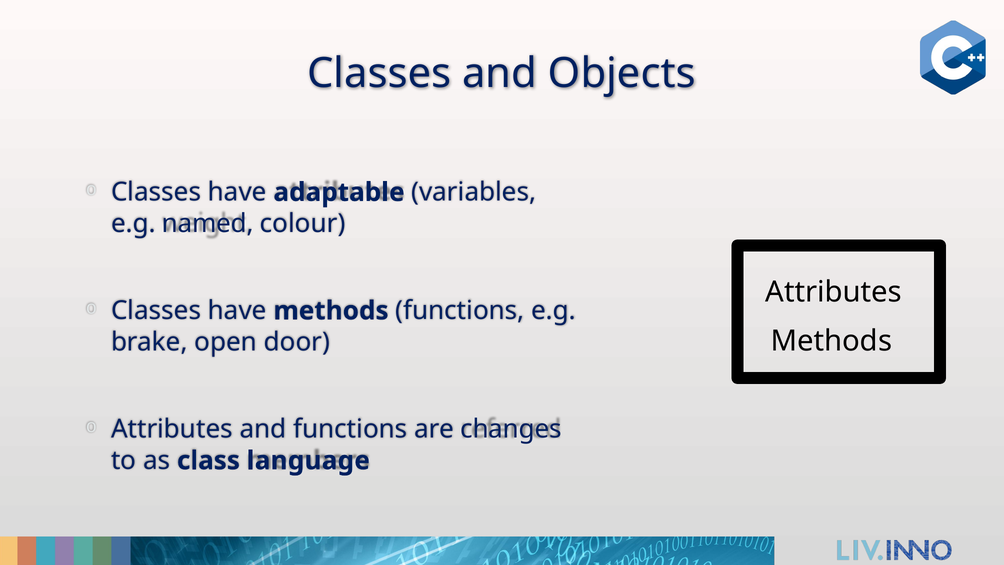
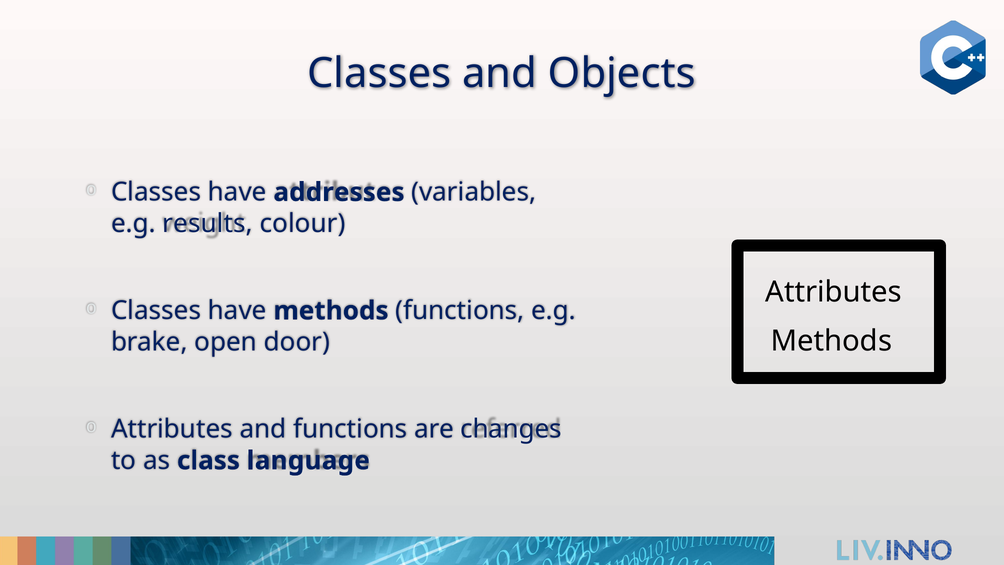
adaptable: adaptable -> addresses (339, 192)
named: named -> results (208, 224)
